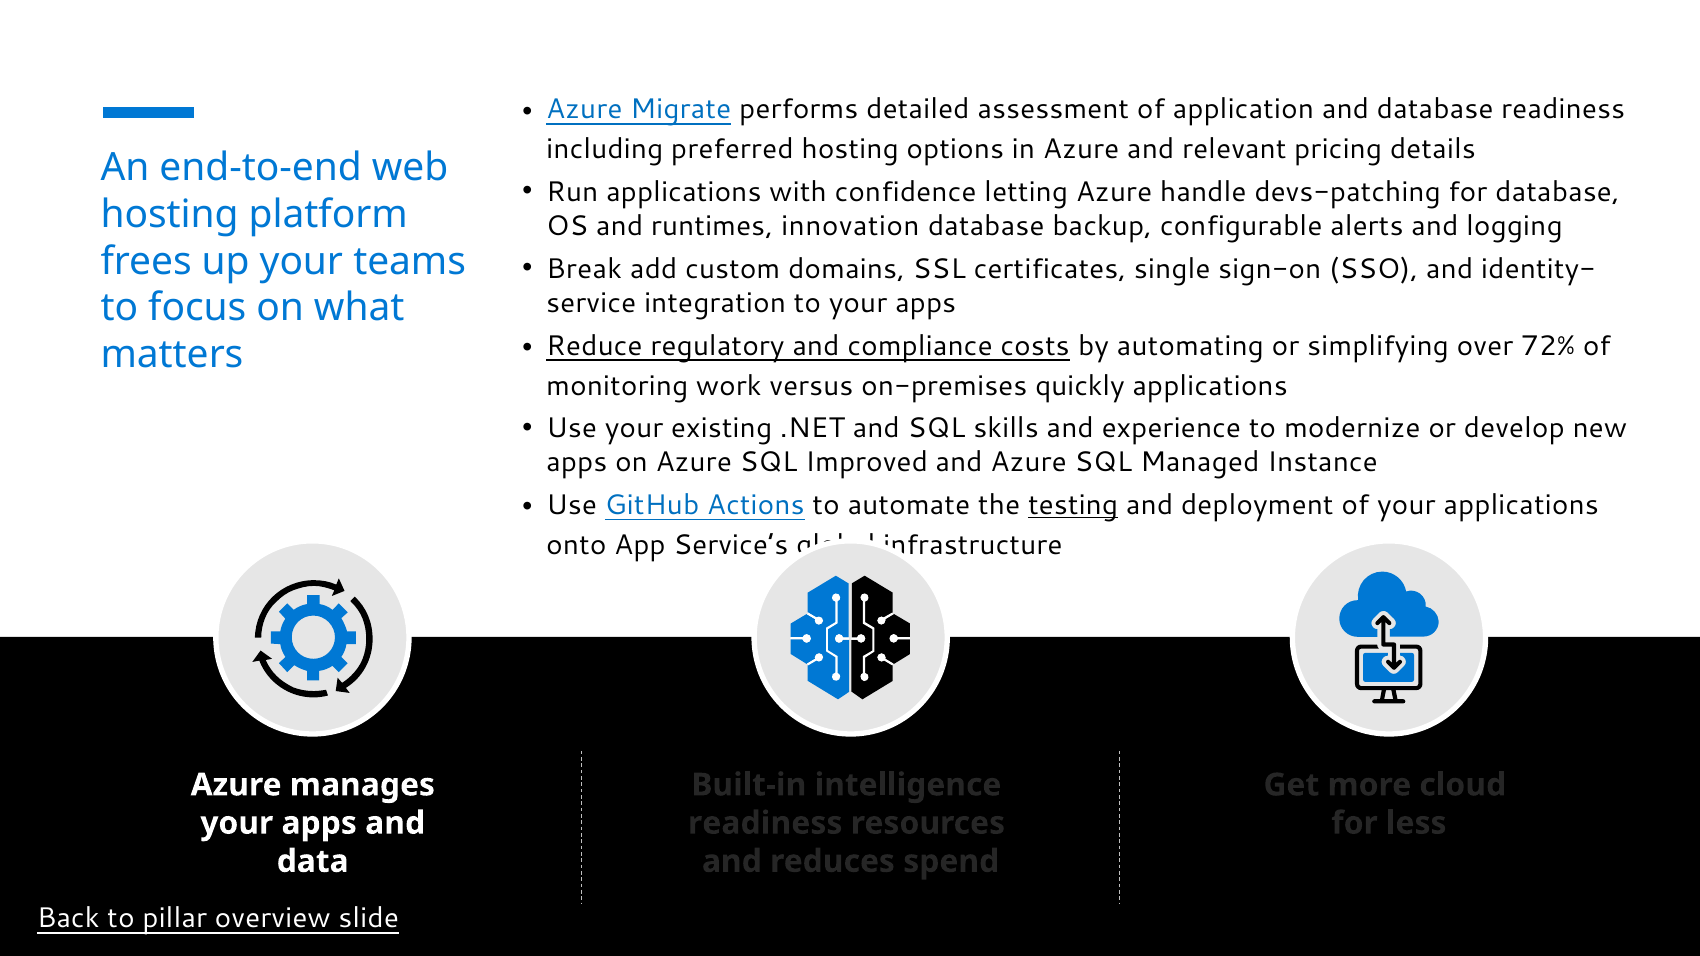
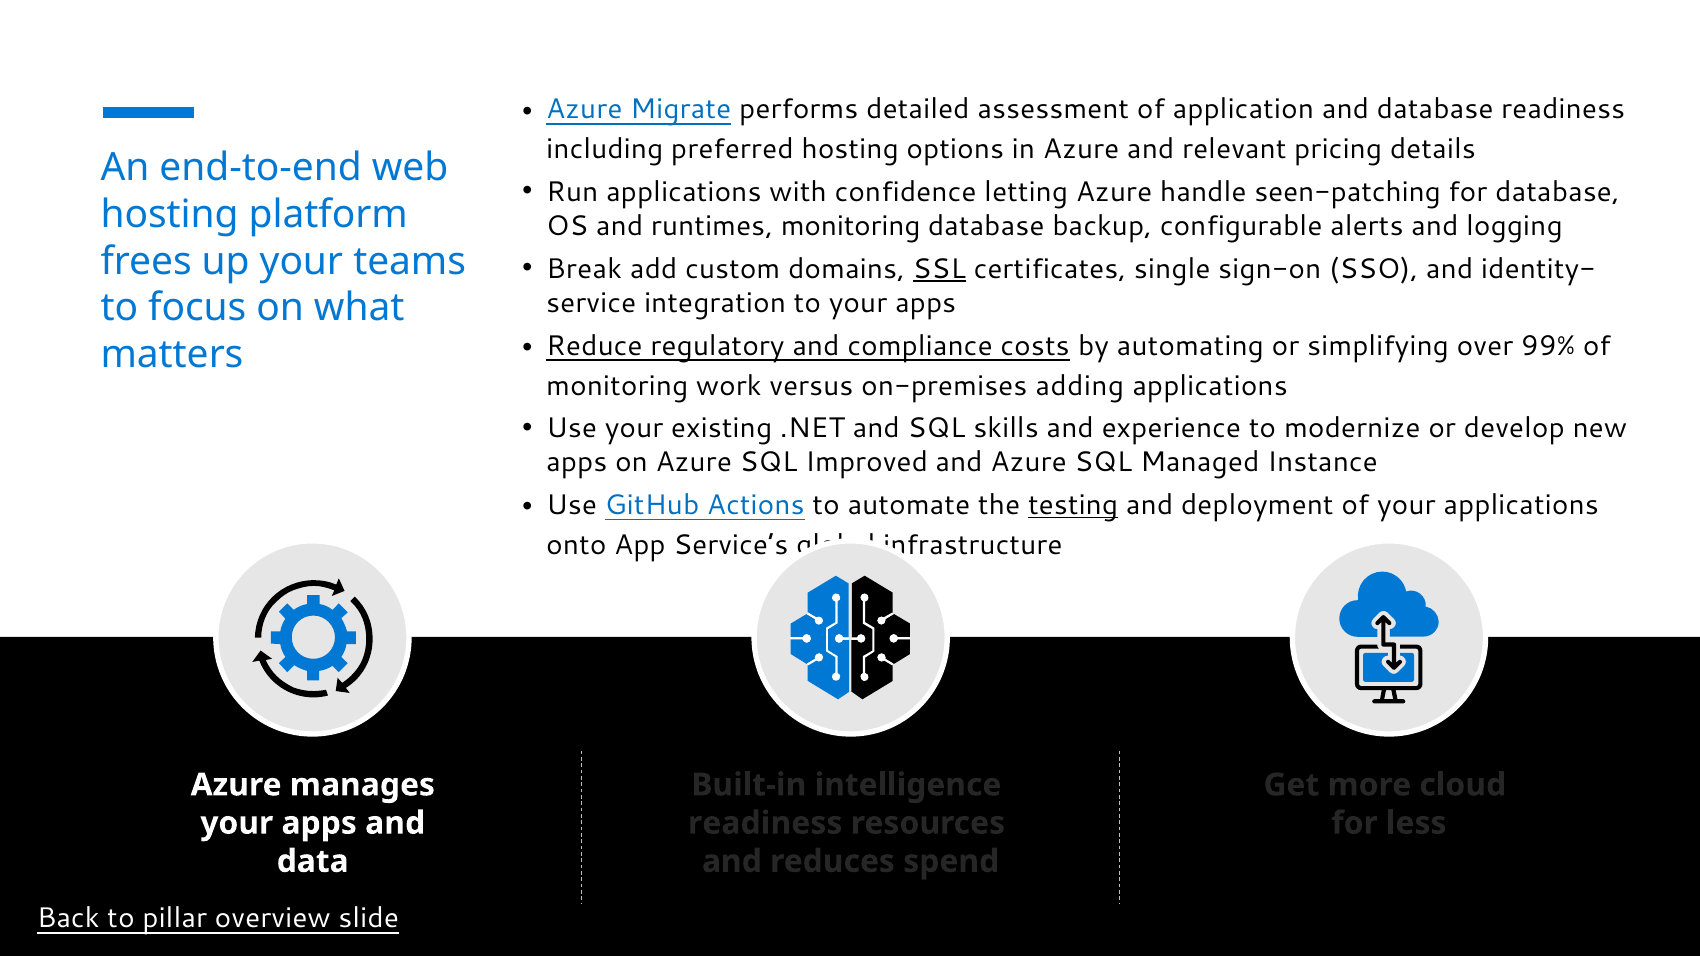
devs-patching: devs-patching -> seen-patching (1348, 192)
runtimes innovation: innovation -> monitoring (851, 226)
SSL underline: none -> present (939, 269)
72%: 72% -> 99% (1548, 346)
quickly: quickly -> adding (1080, 386)
